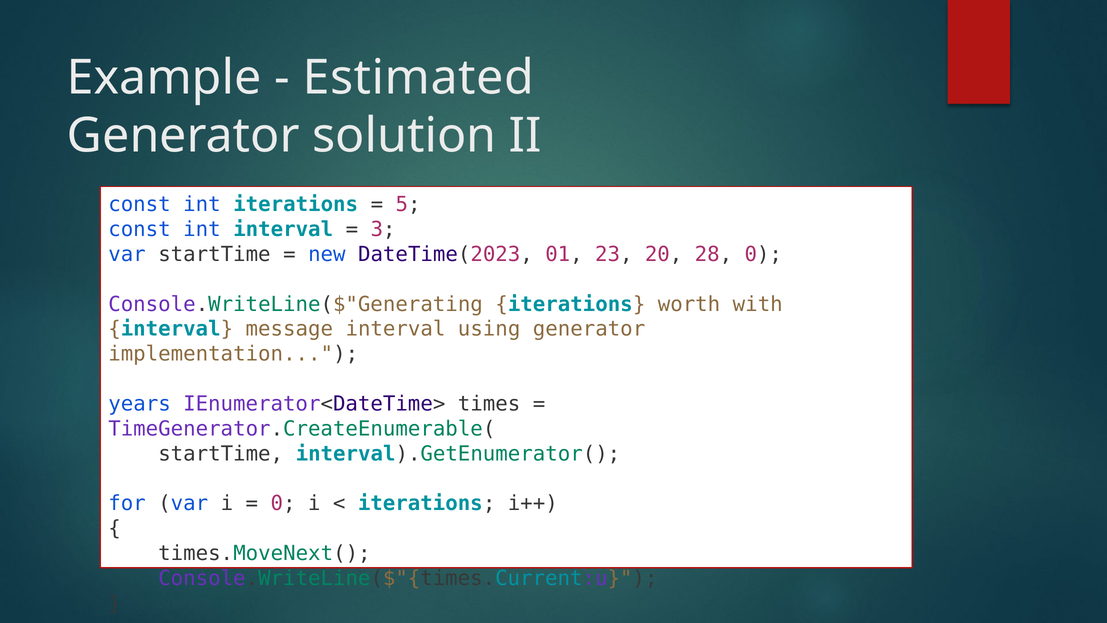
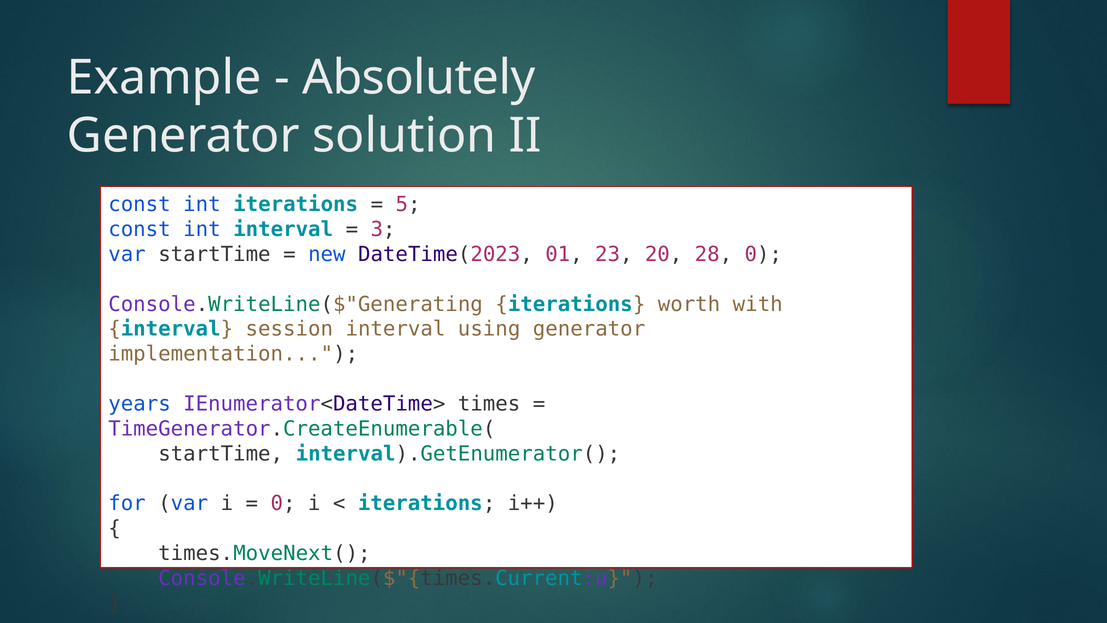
Estimated: Estimated -> Absolutely (419, 78)
message: message -> session (289, 329)
